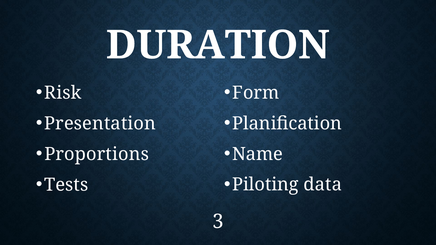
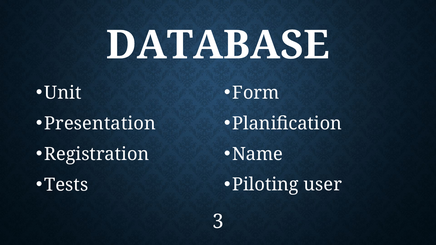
DURATION: DURATION -> DATABASE (218, 45)
Risk: Risk -> Unit (63, 93)
Proportions: Proportions -> Registration (97, 154)
data: data -> user (323, 185)
